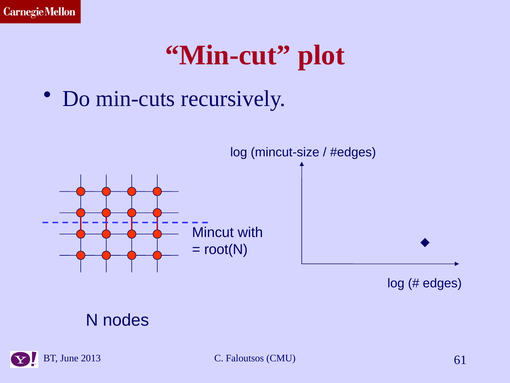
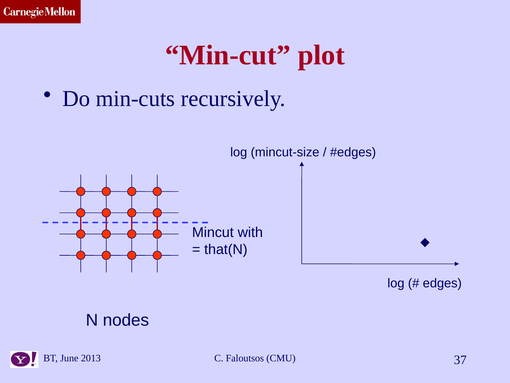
root(N: root(N -> that(N (226, 249)
61: 61 -> 37 (460, 360)
